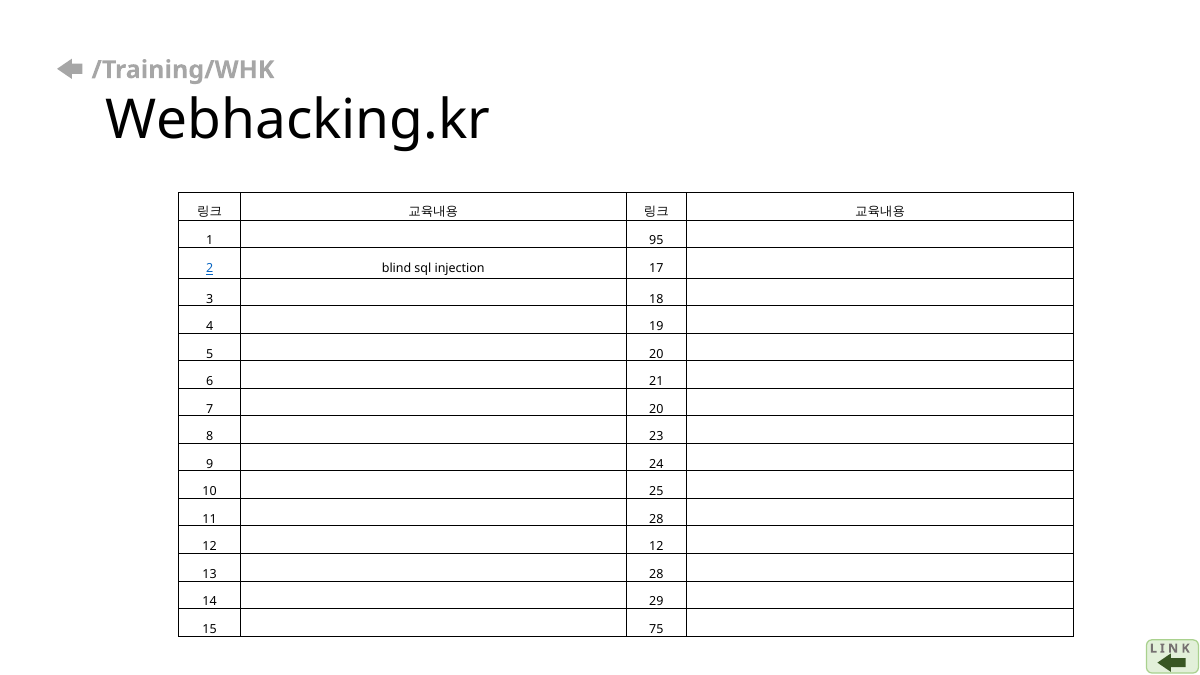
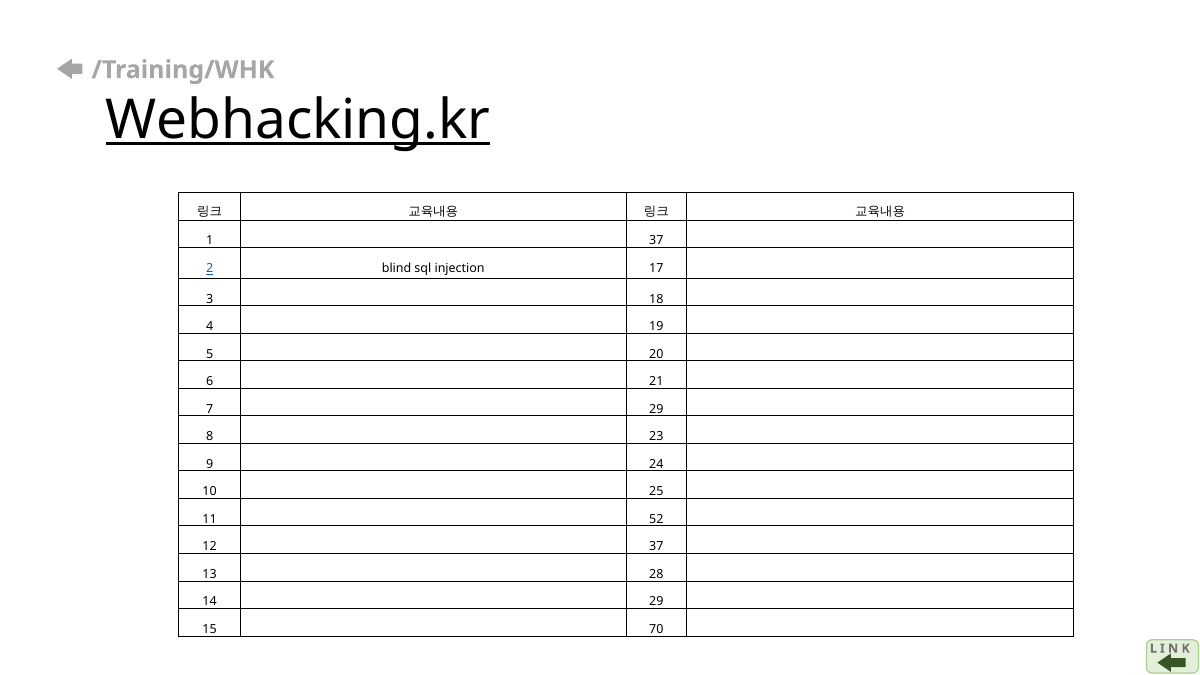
Webhacking.kr underline: none -> present (298, 120)
1 95: 95 -> 37 (656, 241)
7 20: 20 -> 29 (656, 409)
11 28: 28 -> 52 (656, 519)
12 12: 12 -> 37 (656, 547)
75: 75 -> 70 (656, 629)
